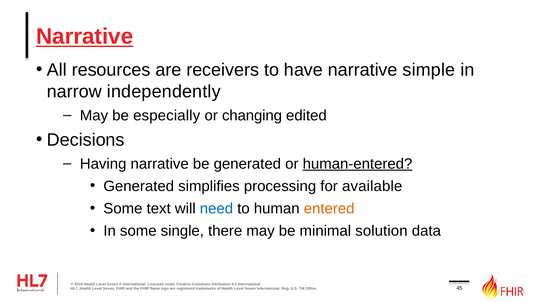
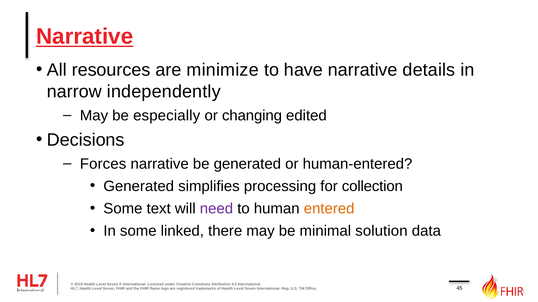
receivers: receivers -> minimize (223, 70)
simple: simple -> details (429, 70)
Having: Having -> Forces (103, 164)
human-entered underline: present -> none (358, 164)
available: available -> collection (372, 187)
need colour: blue -> purple (216, 209)
single: single -> linked (182, 231)
